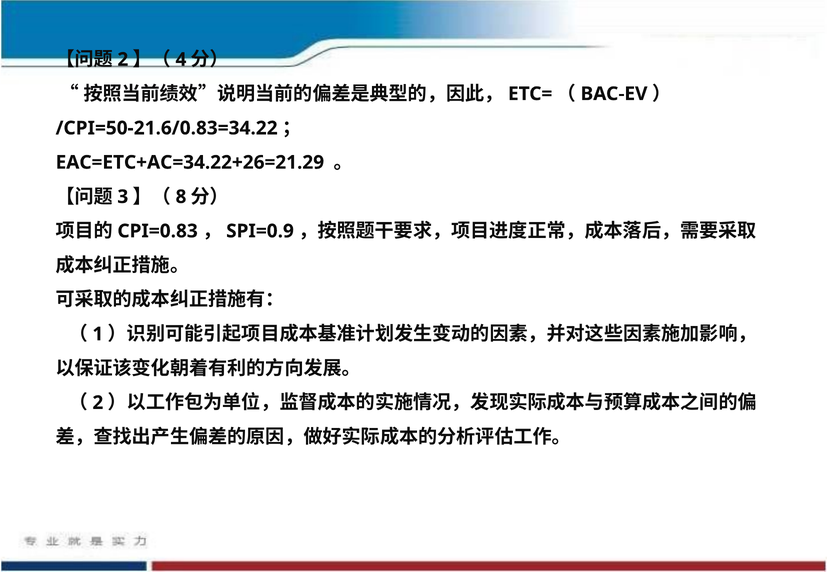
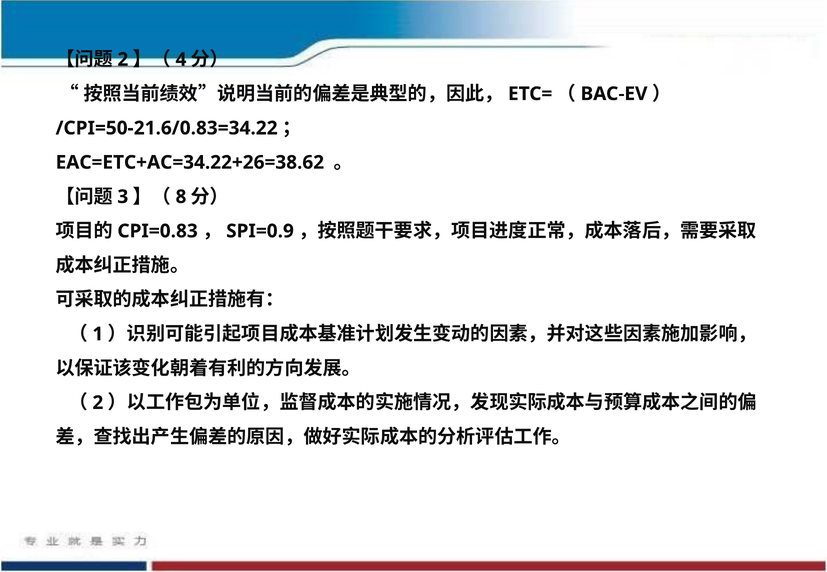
EAC=ETC+AC=34.22+26=21.29: EAC=ETC+AC=34.22+26=21.29 -> EAC=ETC+AC=34.22+26=38.62 (190, 163)
